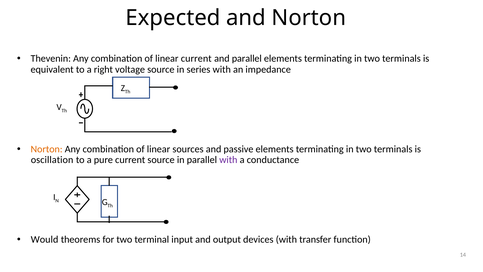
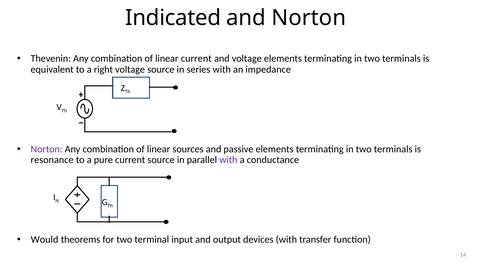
Expected: Expected -> Indicated (173, 18)
and parallel: parallel -> voltage (247, 59)
Norton colour: orange -> purple (47, 149)
oscillation: oscillation -> resonance (52, 160)
